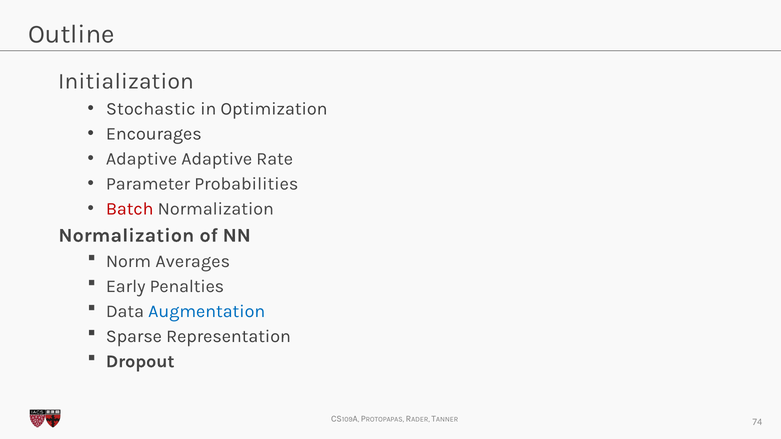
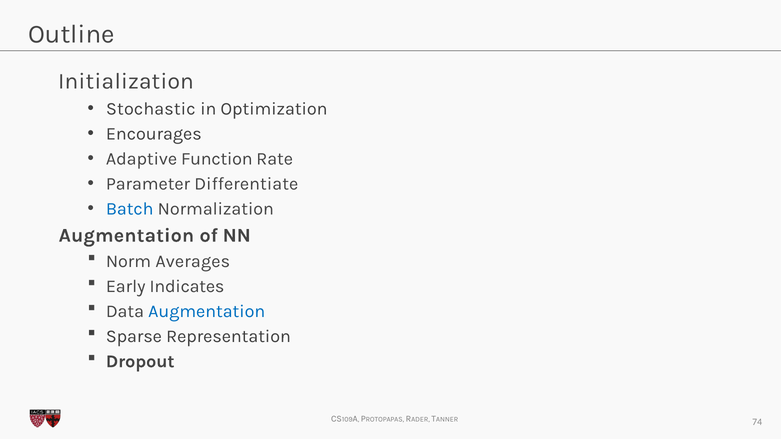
Adaptive Adaptive: Adaptive -> Function (217, 159)
Probabilities: Probabilities -> Differentiate (246, 184)
Batch colour: red -> blue (130, 209)
Normalization: Normalization -> Augmentation (126, 235)
Penalties: Penalties -> Indicates (187, 286)
